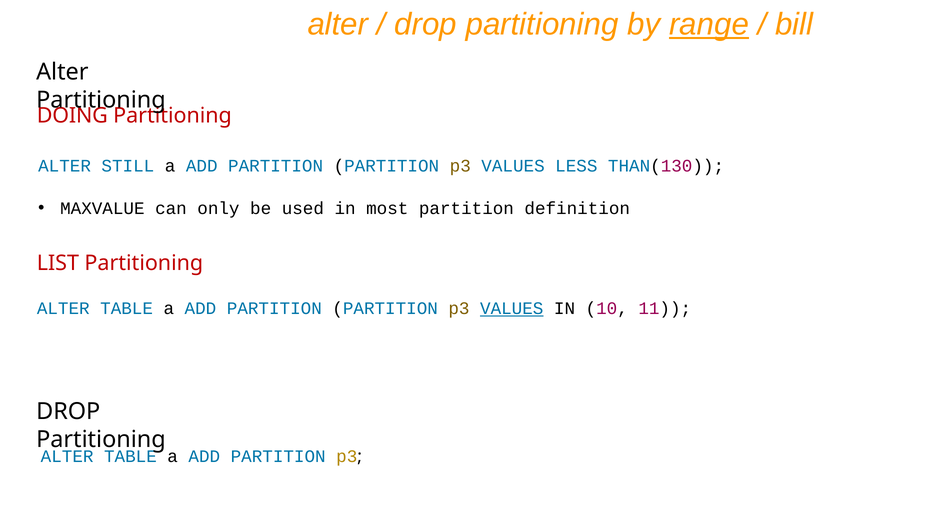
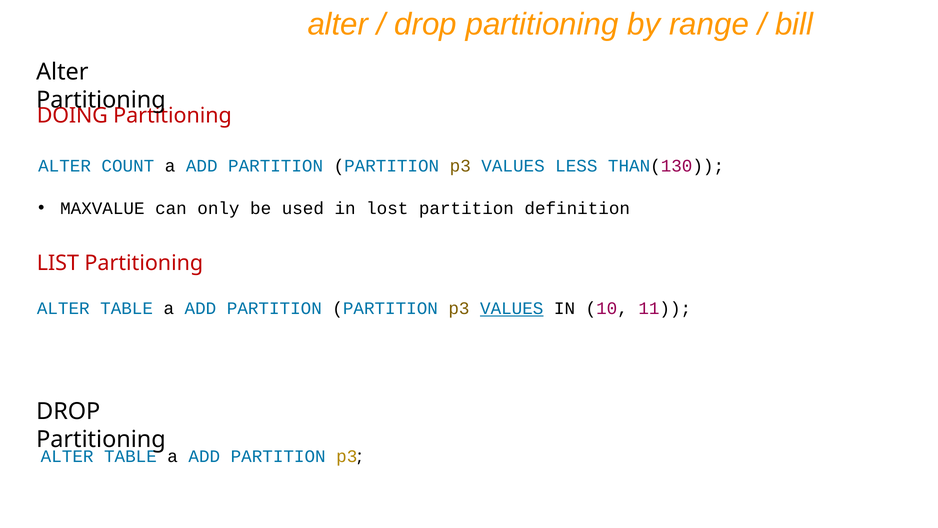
range underline: present -> none (709, 24)
STILL: STILL -> COUNT (128, 166)
most: most -> lost (387, 208)
